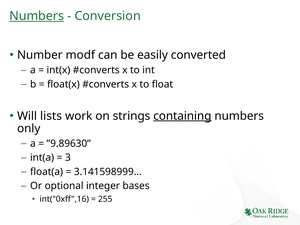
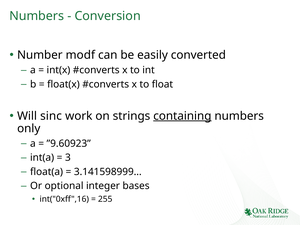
Numbers underline: present -> none (37, 16)
lists: lists -> sinc (51, 116)
”9.89630: ”9.89630 -> ”9.60923 (69, 144)
